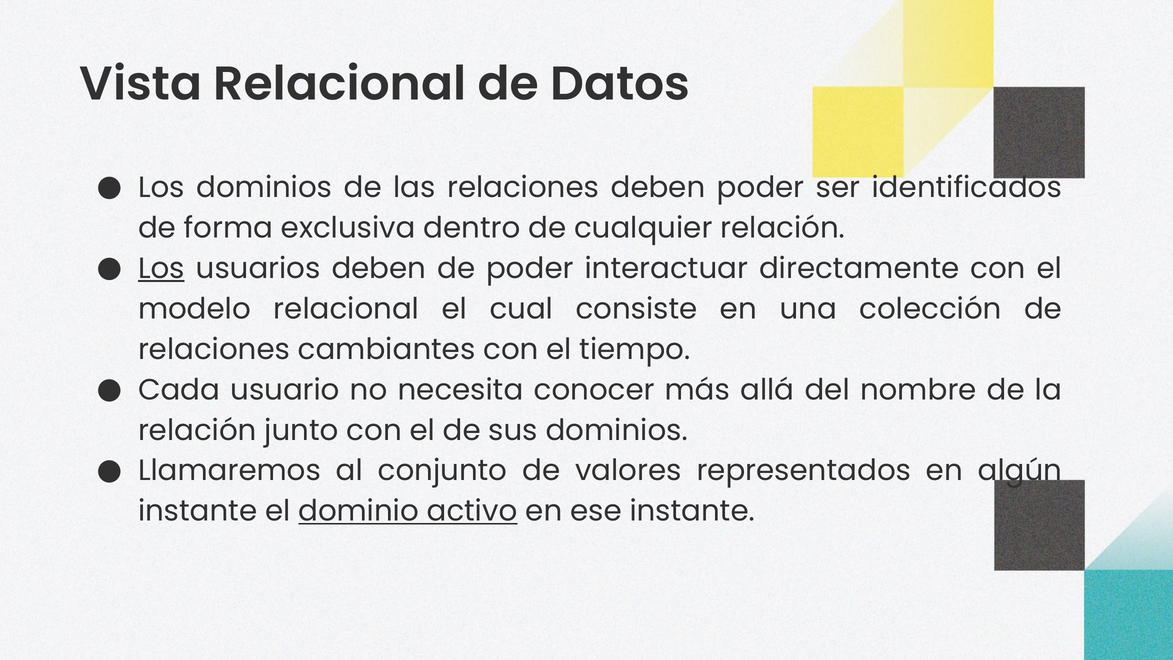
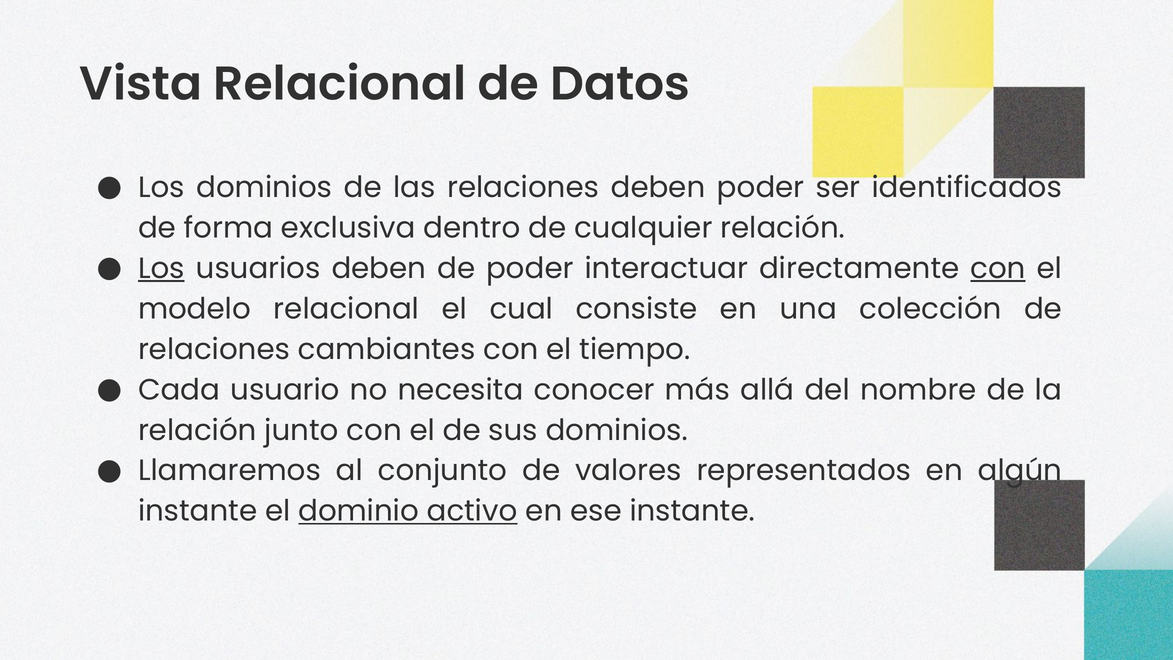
con underline: none -> present (998, 268)
